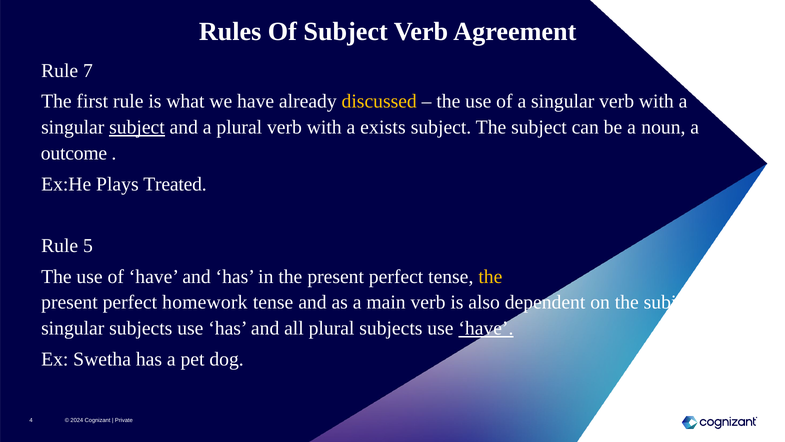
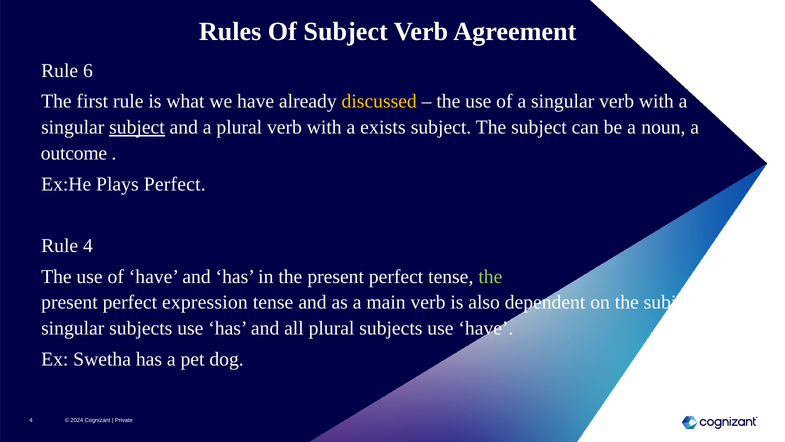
7: 7 -> 6 (88, 70)
Plays Treated: Treated -> Perfect (175, 184)
Rule 5: 5 -> 4 (88, 245)
the colour: yellow -> light green (490, 276)
homework: homework -> expression (205, 302)
have underline: present -> none (486, 328)
